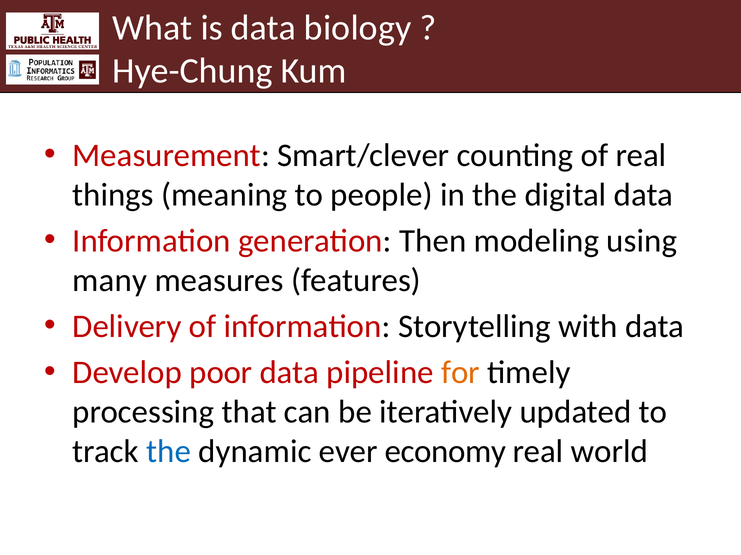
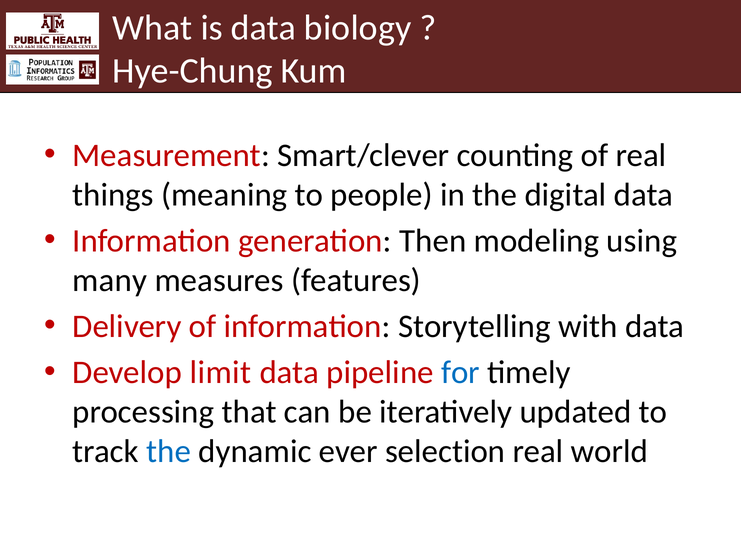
poor: poor -> limit (221, 373)
for colour: orange -> blue (461, 373)
economy: economy -> selection (445, 452)
